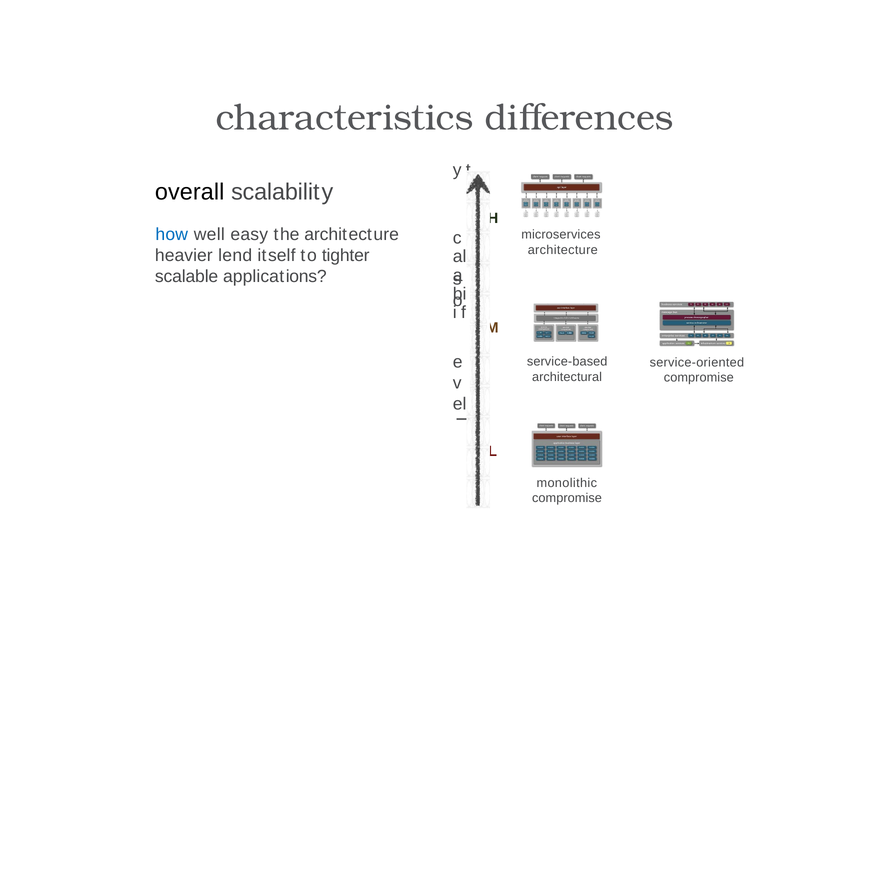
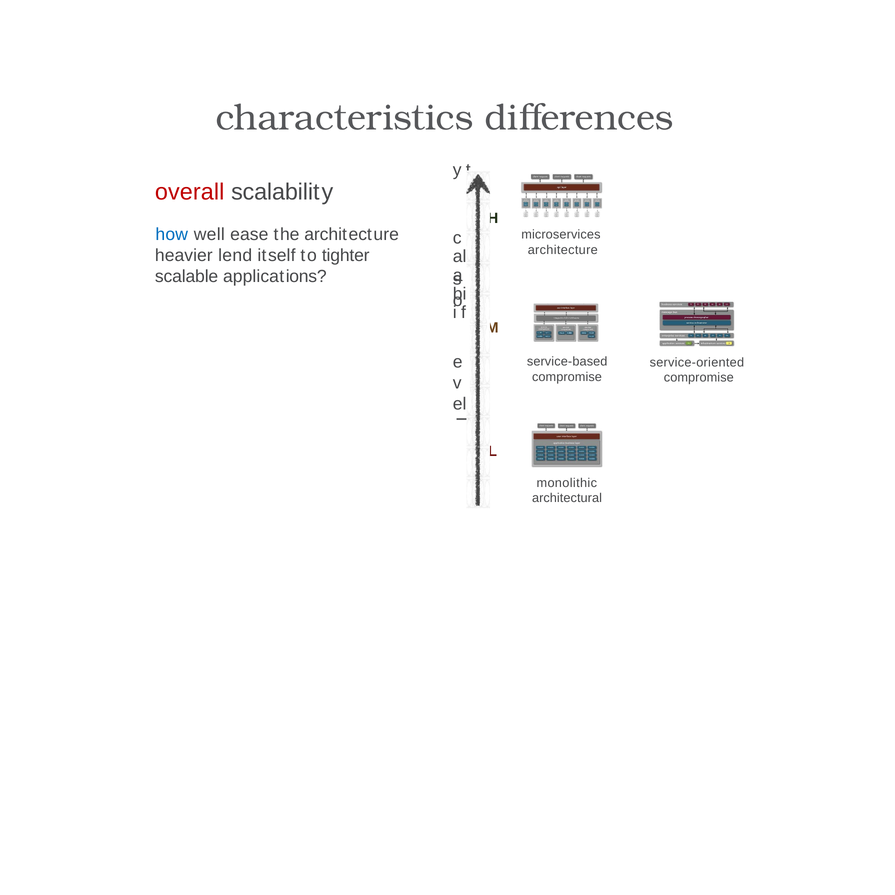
overall colour: black -> red (190, 192)
easy: easy -> ease (249, 234)
architectural: architectural -> compromise (567, 377)
compromise: compromise -> architectural (567, 498)
